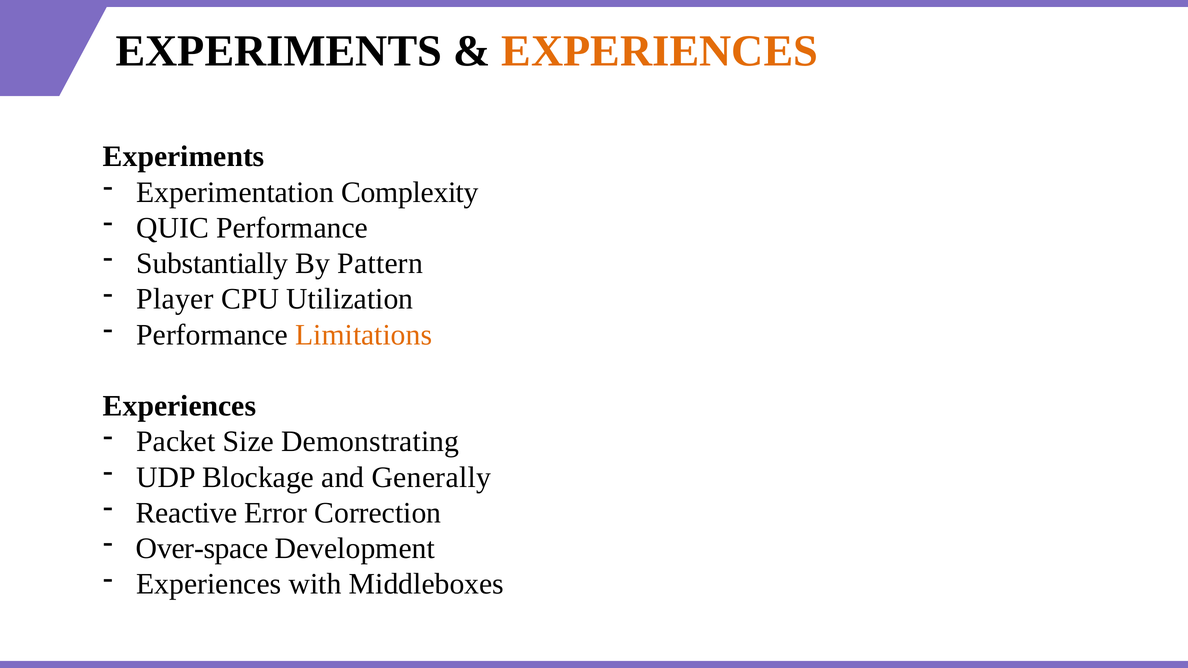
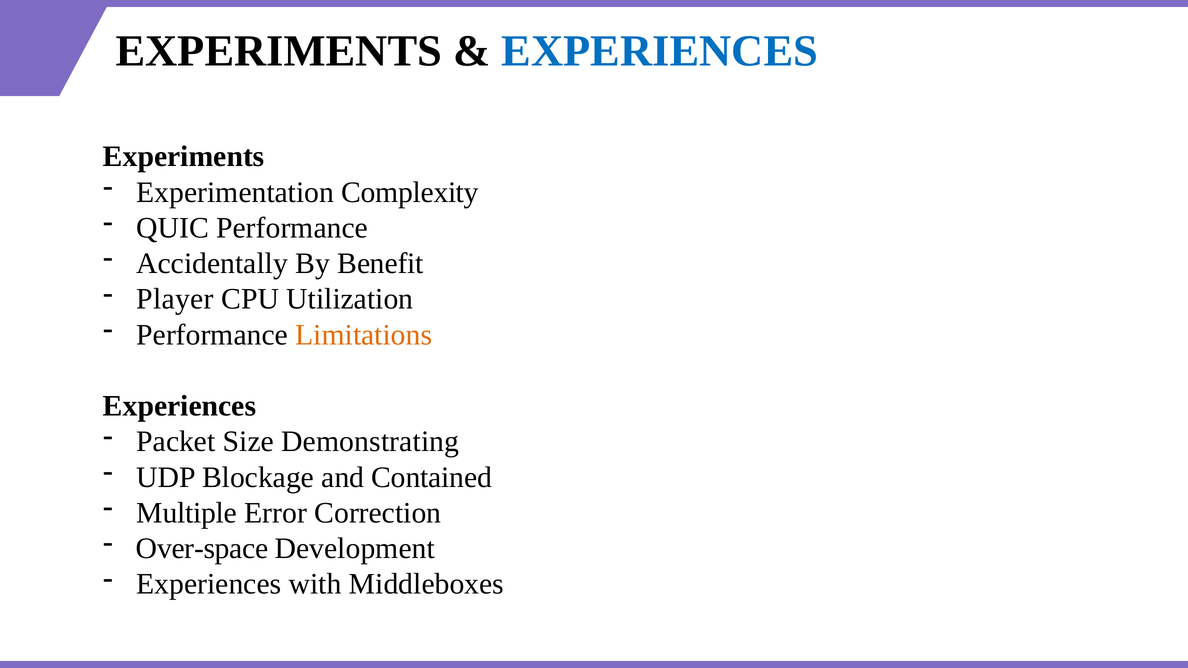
EXPERIENCES colour: orange -> blue (660, 51)
Substantially: Substantially -> Accidentally (212, 264)
Pattern: Pattern -> Benefit (380, 264)
Generally: Generally -> Contained (432, 477)
Reactive: Reactive -> Multiple (187, 513)
